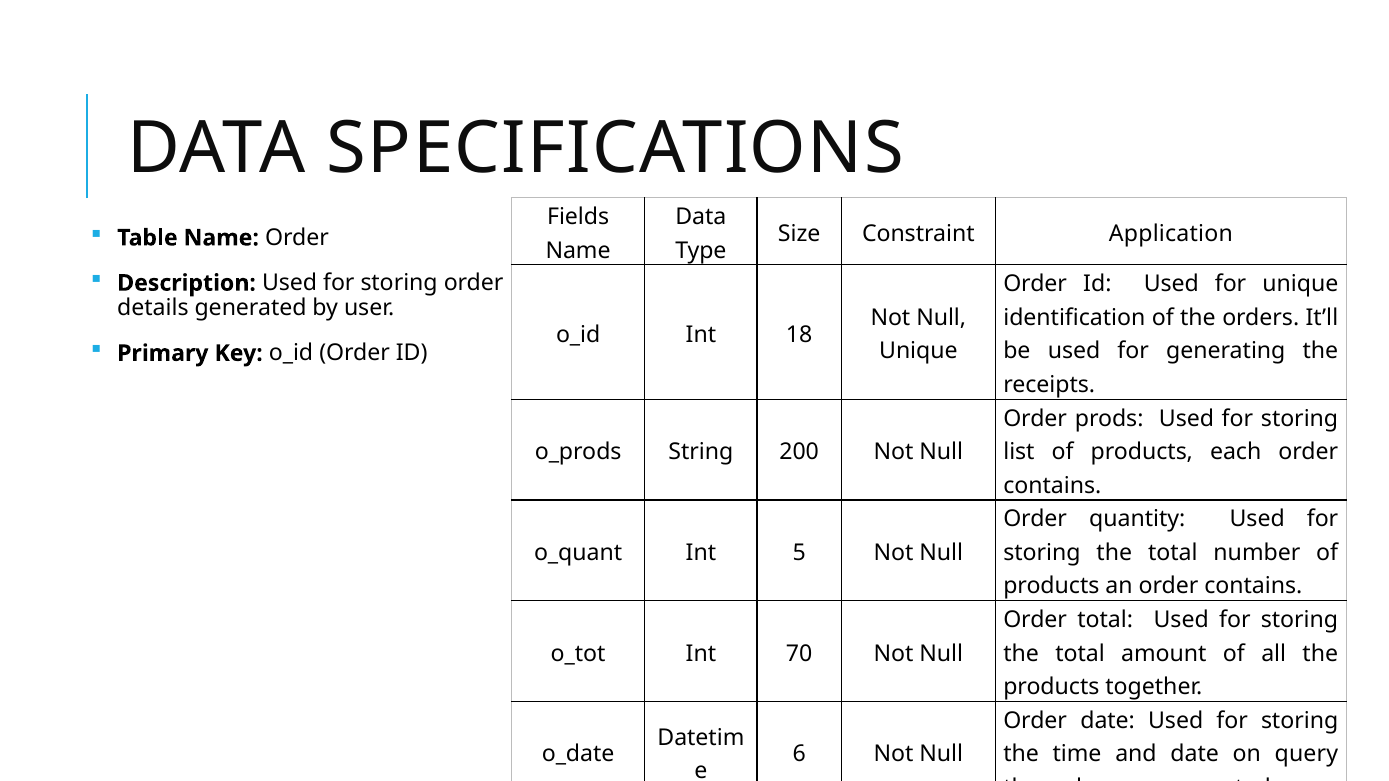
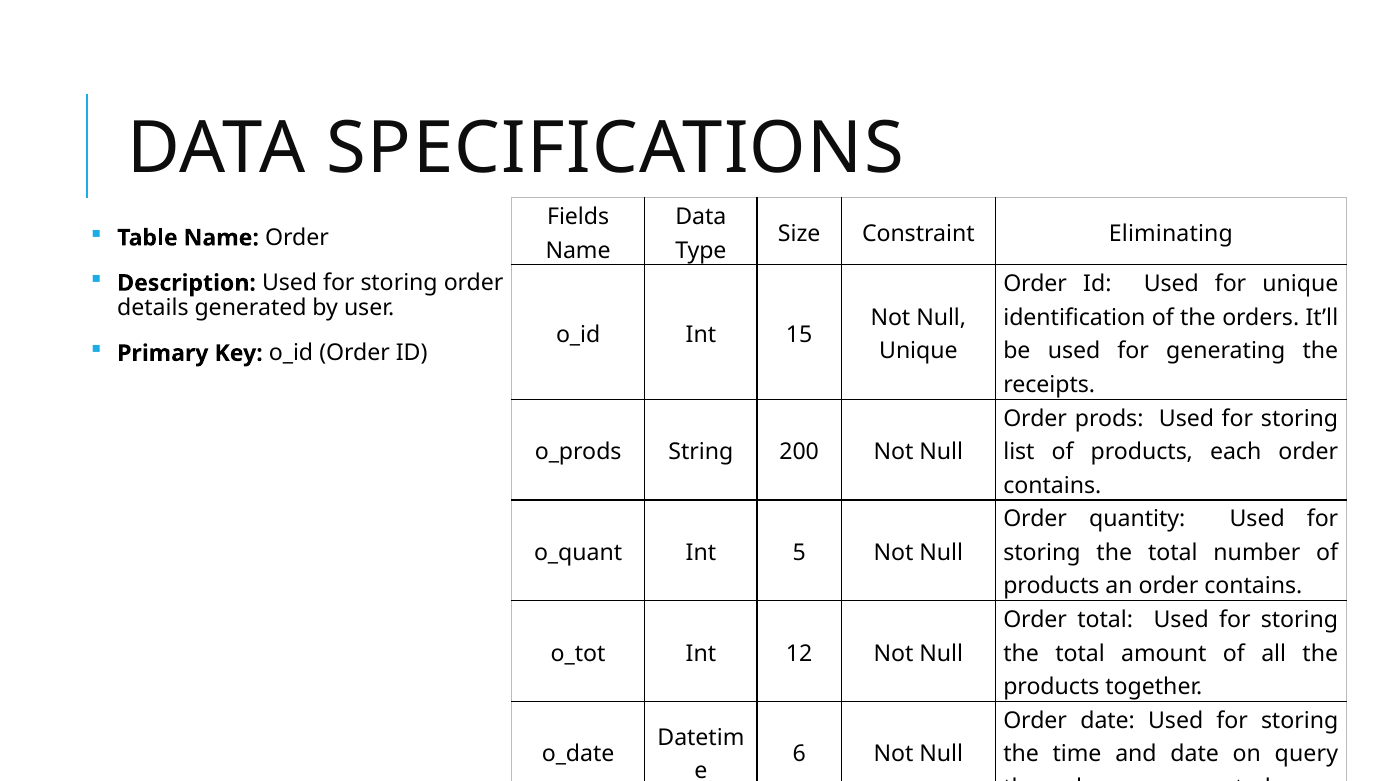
Application: Application -> Eliminating (1171, 234)
18: 18 -> 15 (799, 335)
70: 70 -> 12 (799, 654)
